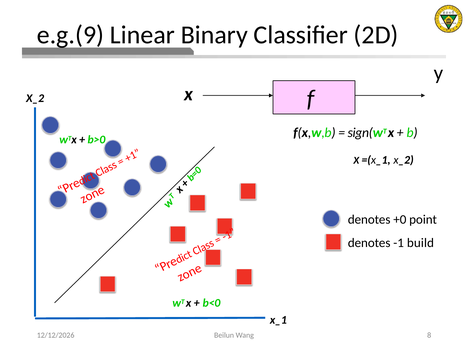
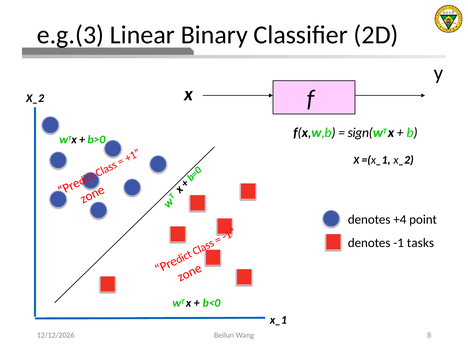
e.g.(9: e.g.(9 -> e.g.(3 (70, 35)
+0: +0 -> +4 (400, 220)
build: build -> tasks (420, 243)
